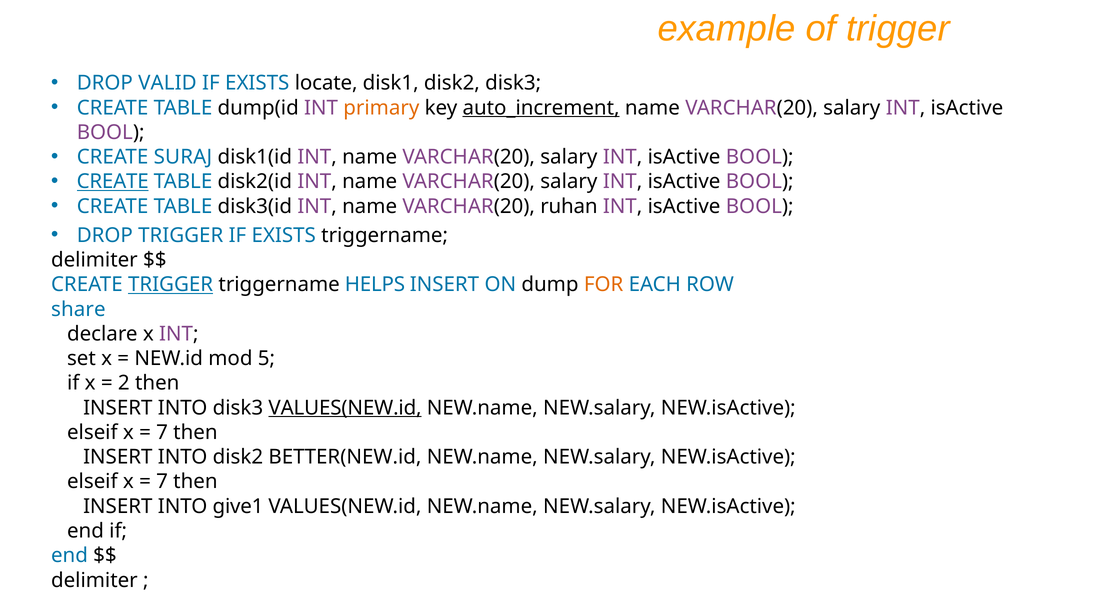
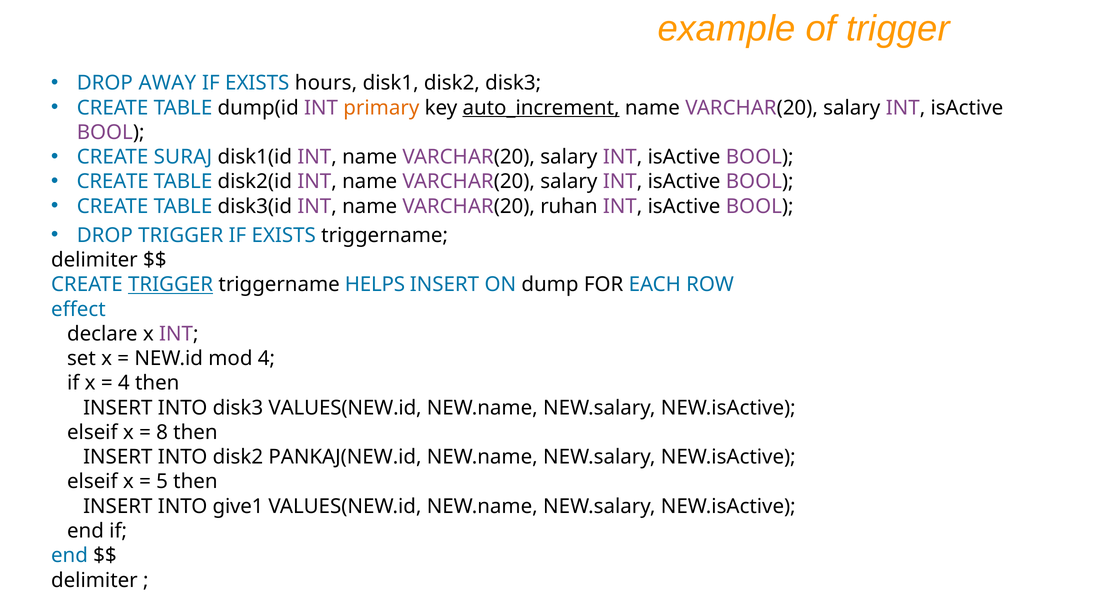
VALID: VALID -> AWAY (167, 83)
locate: locate -> hours (326, 83)
CREATE underline: present -> none (113, 182)
FOR colour: orange -> black (604, 285)
share: share -> effect (78, 309)
mod 5: 5 -> 4 (266, 358)
2: 2 -> 4 (124, 383)
VALUES(NEW.id underline: present -> none (345, 408)
7: 7 -> 8 (162, 432)
BETTER(NEW.id: BETTER(NEW.id -> PANKAJ(NEW.id (345, 457)
7: 7 -> 5 (162, 482)
